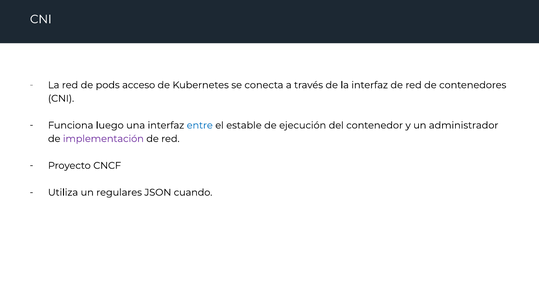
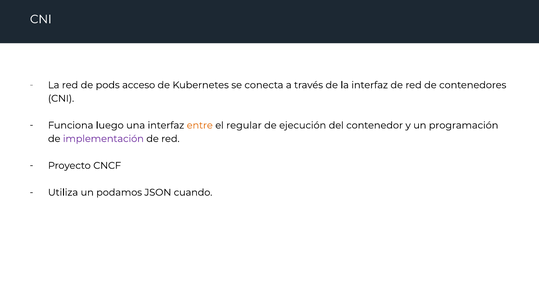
entre colour: blue -> orange (200, 125)
estable: estable -> regular (244, 125)
administrador: administrador -> programación (464, 125)
regulares: regulares -> podamos (119, 193)
